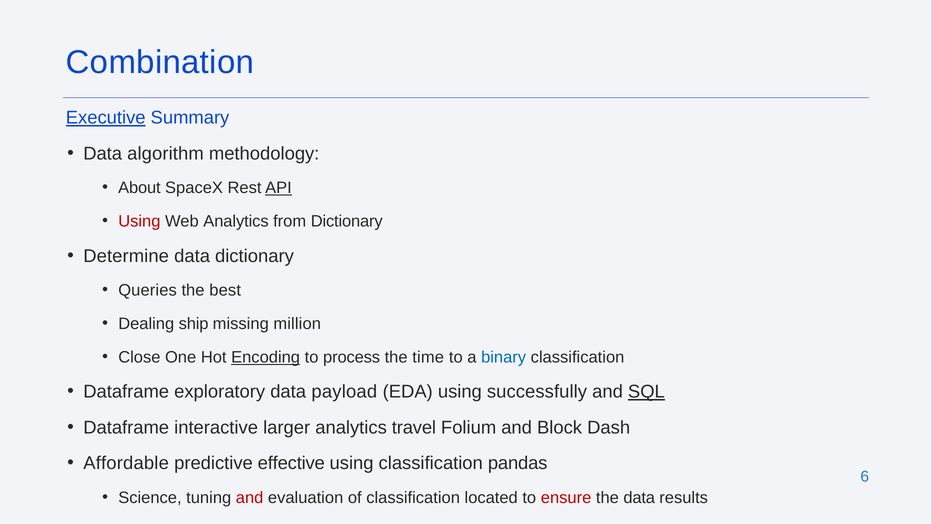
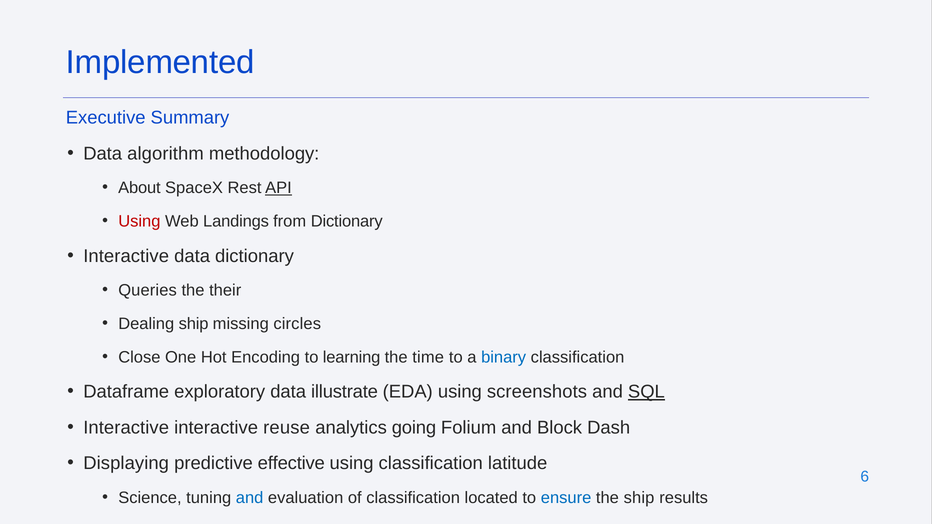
Combination: Combination -> Implemented (160, 62)
Executive underline: present -> none (106, 118)
Web Analytics: Analytics -> Landings (236, 221)
Determine: Determine -> Interactive (126, 256)
best: best -> their (225, 291)
million: million -> circles (297, 324)
Encoding underline: present -> none (266, 357)
process: process -> learning (352, 357)
payload: payload -> illustrate (345, 392)
successfully: successfully -> screenshots (537, 392)
Dataframe: Dataframe -> Interactive (126, 428)
larger: larger -> reuse (287, 428)
travel: travel -> going (414, 428)
Affordable: Affordable -> Displaying (126, 463)
pandas: pandas -> latitude (518, 463)
and colour: red -> blue (250, 498)
ensure colour: red -> blue (566, 498)
the data: data -> ship (639, 498)
